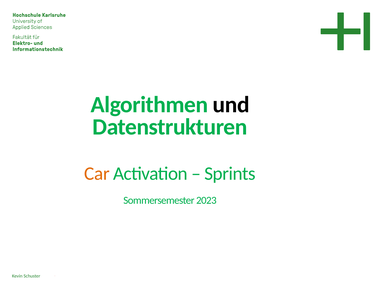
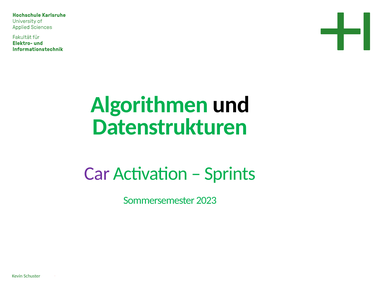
Car colour: orange -> purple (97, 174)
